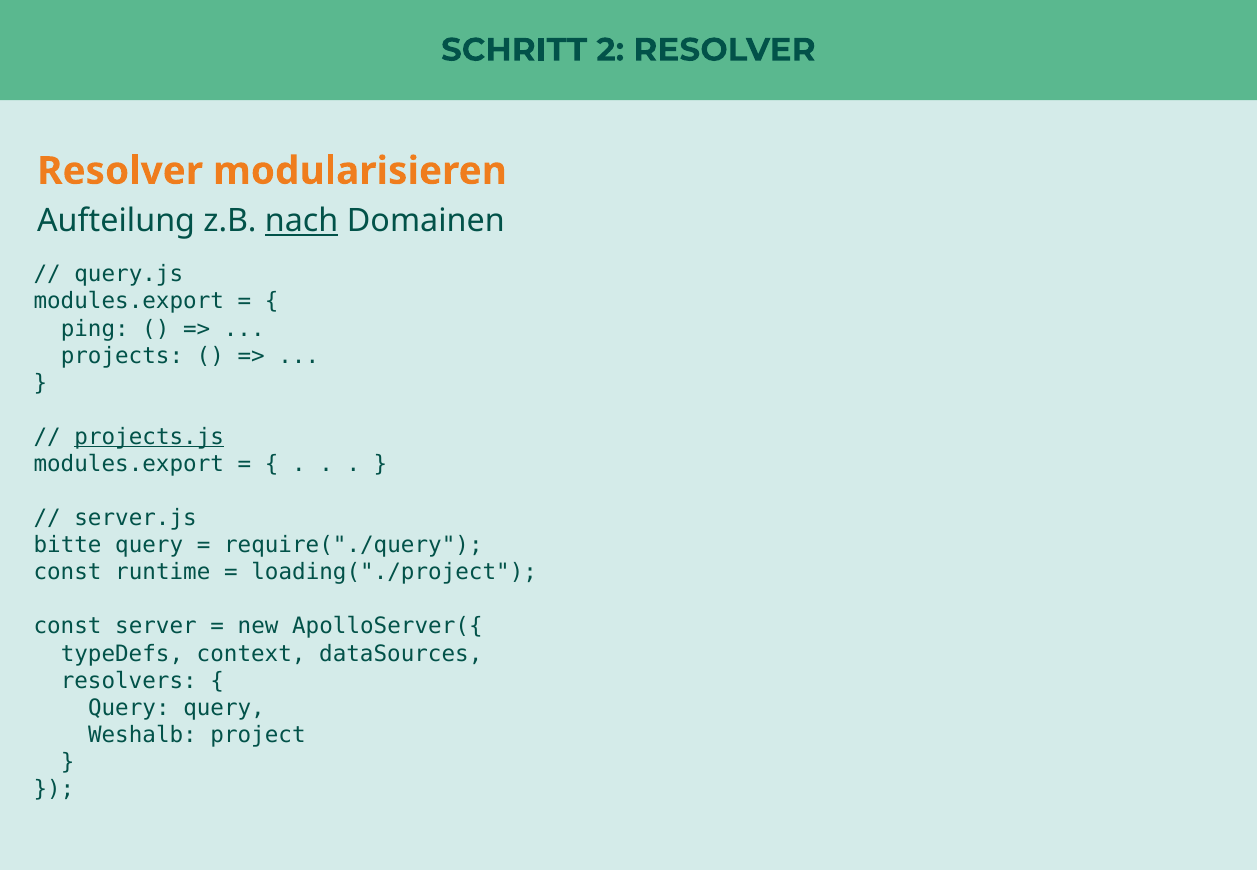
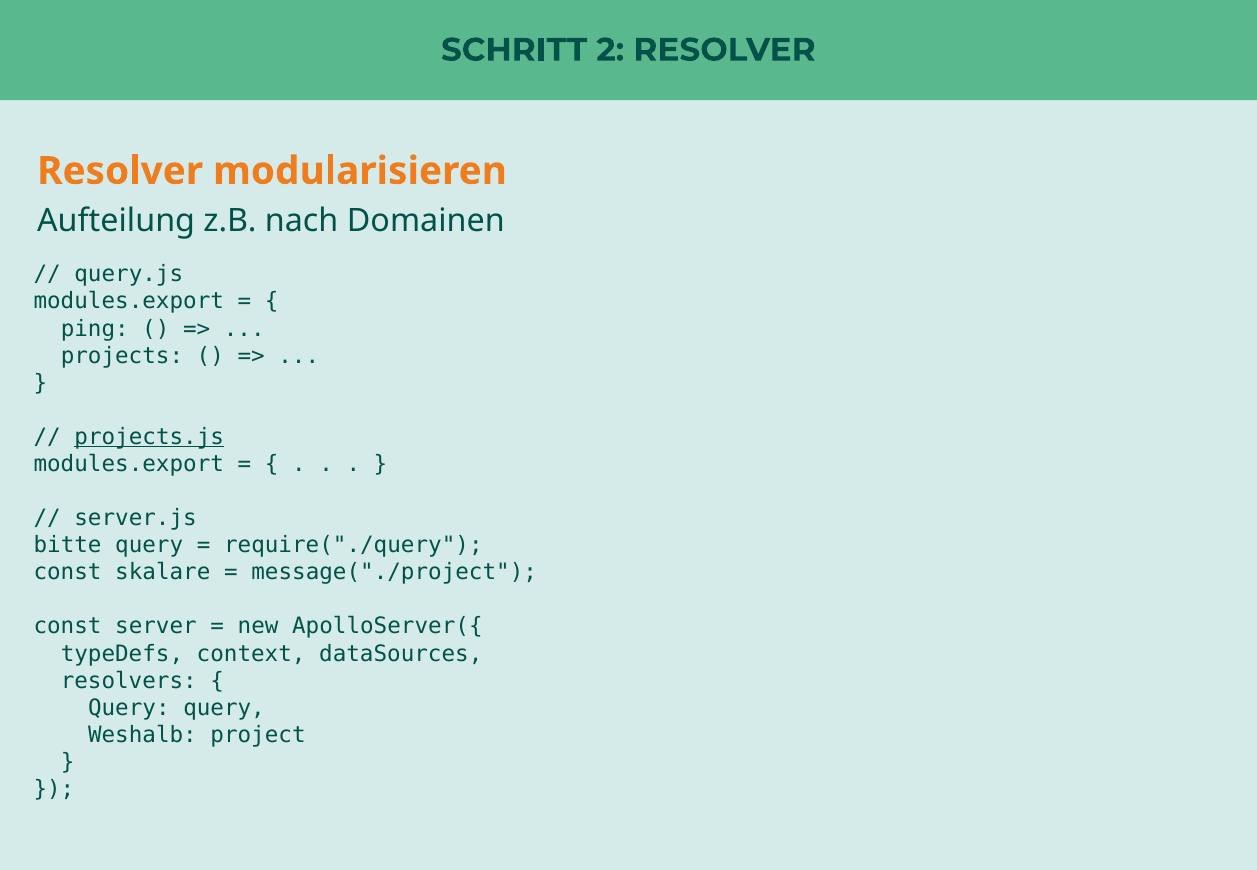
nach underline: present -> none (302, 221)
runtime: runtime -> skalare (163, 573)
loading("./project: loading("./project -> message("./project (394, 573)
